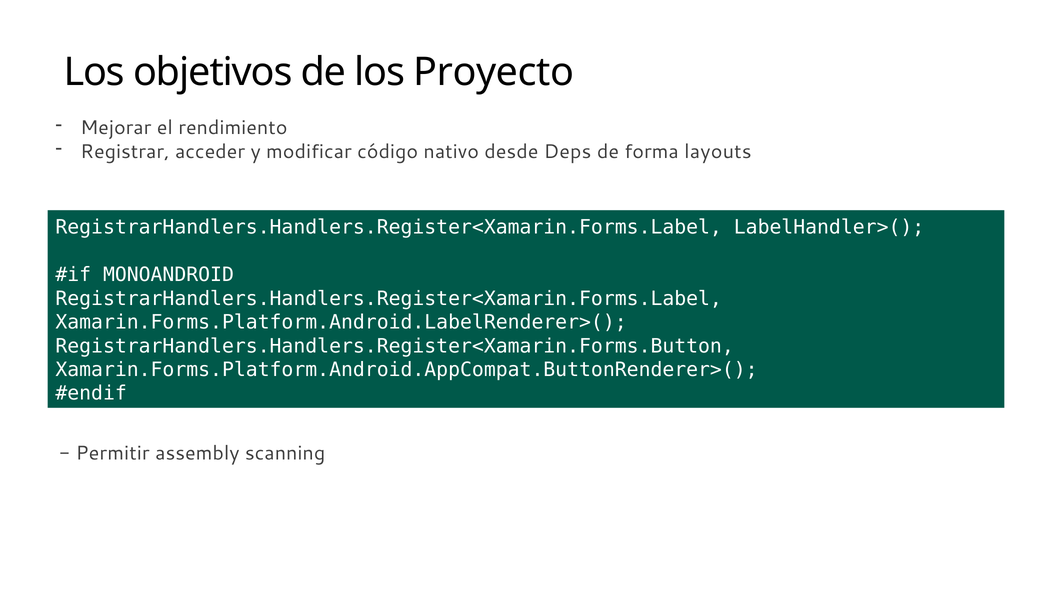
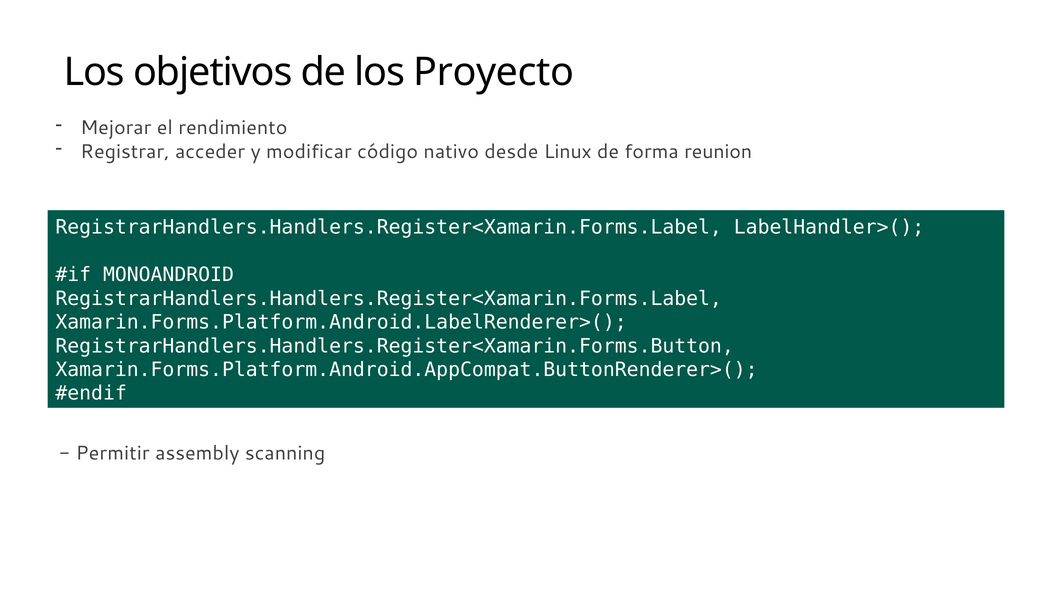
Deps: Deps -> Linux (568, 152)
layouts: layouts -> reunion (718, 152)
